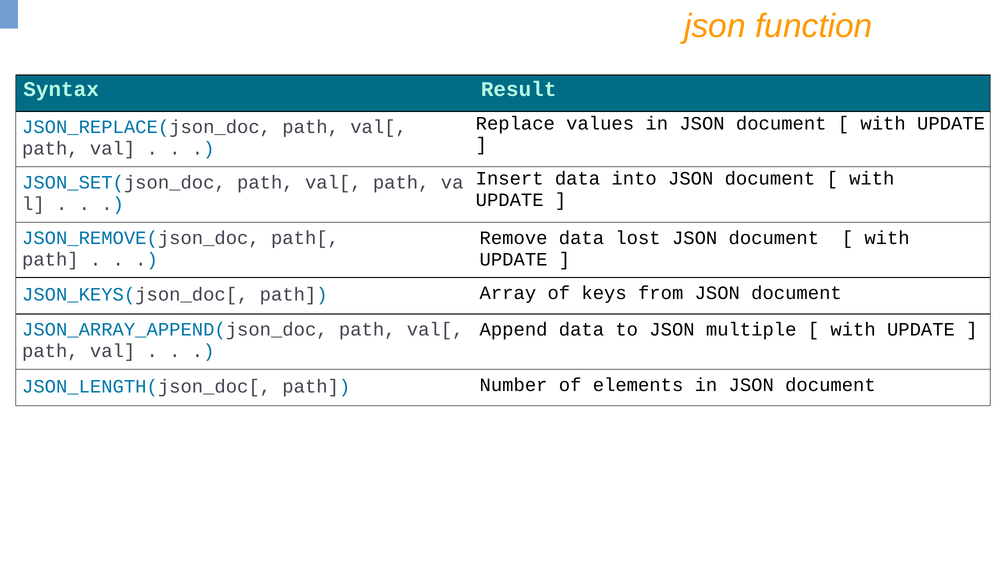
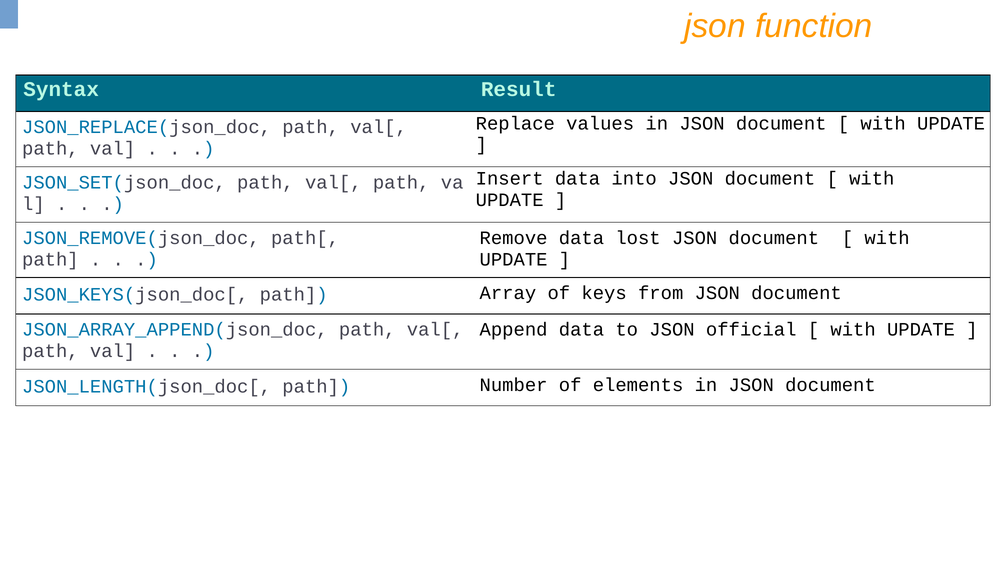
multiple: multiple -> official (751, 330)
